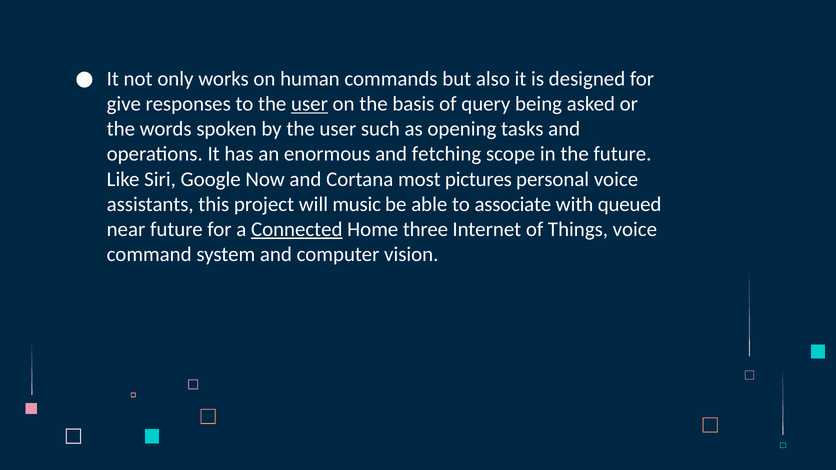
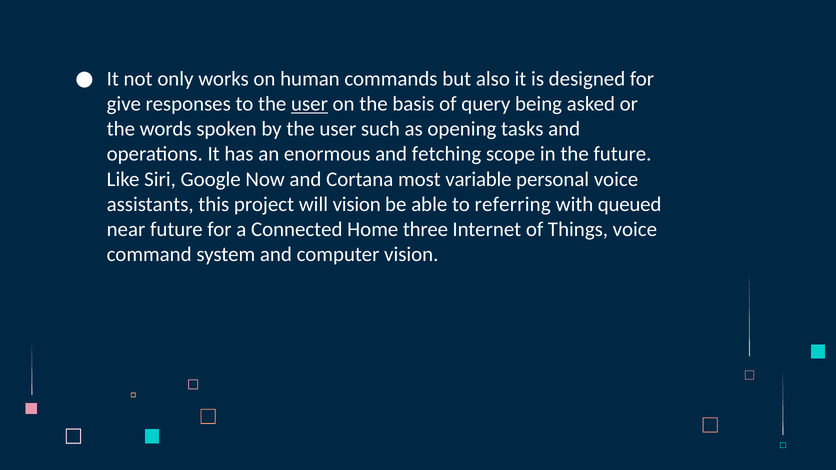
pictures: pictures -> variable (478, 179)
will music: music -> vision (357, 204)
associate: associate -> referring (513, 204)
Connected underline: present -> none (297, 229)
